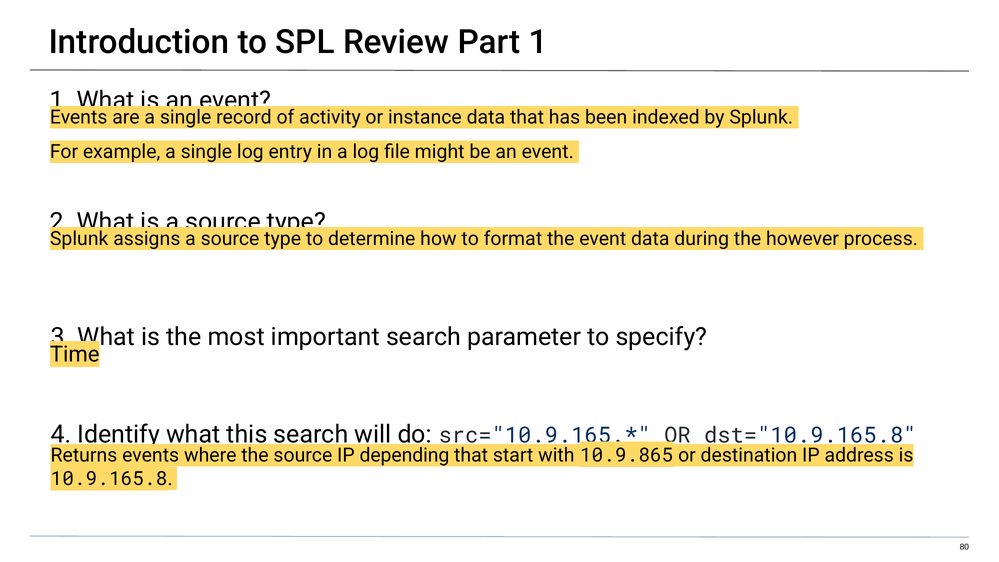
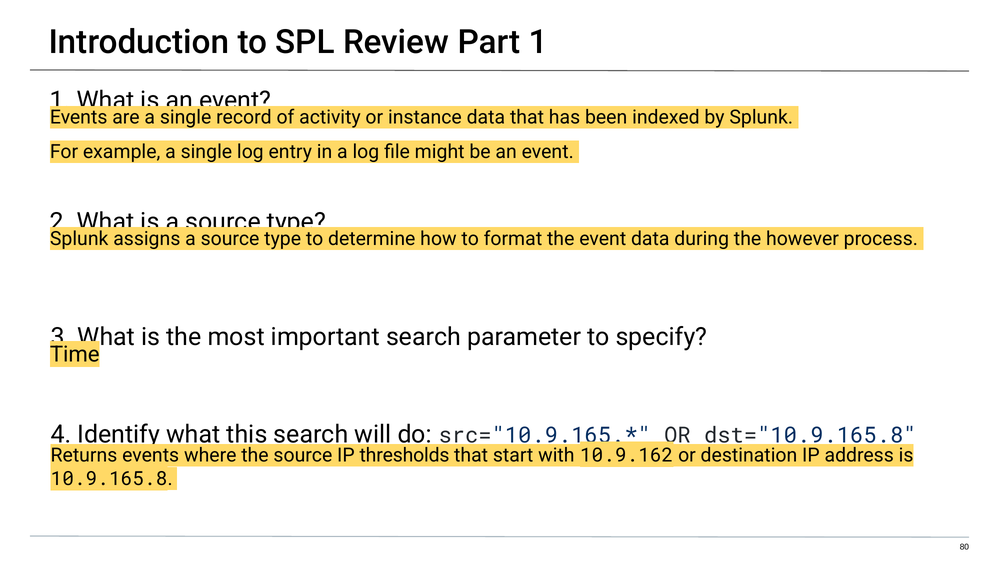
depending: depending -> thresholds (404, 455)
10.9.865: 10.9.865 -> 10.9.162 (627, 455)
